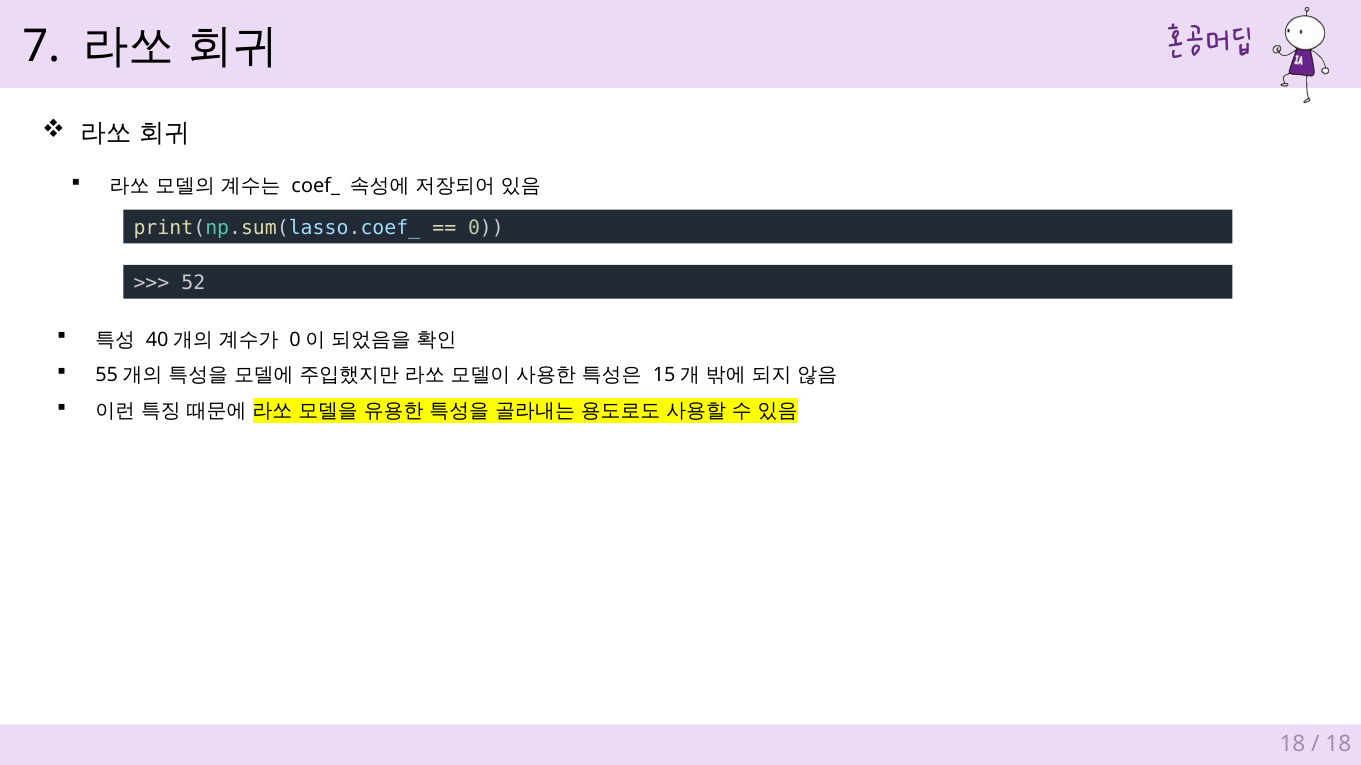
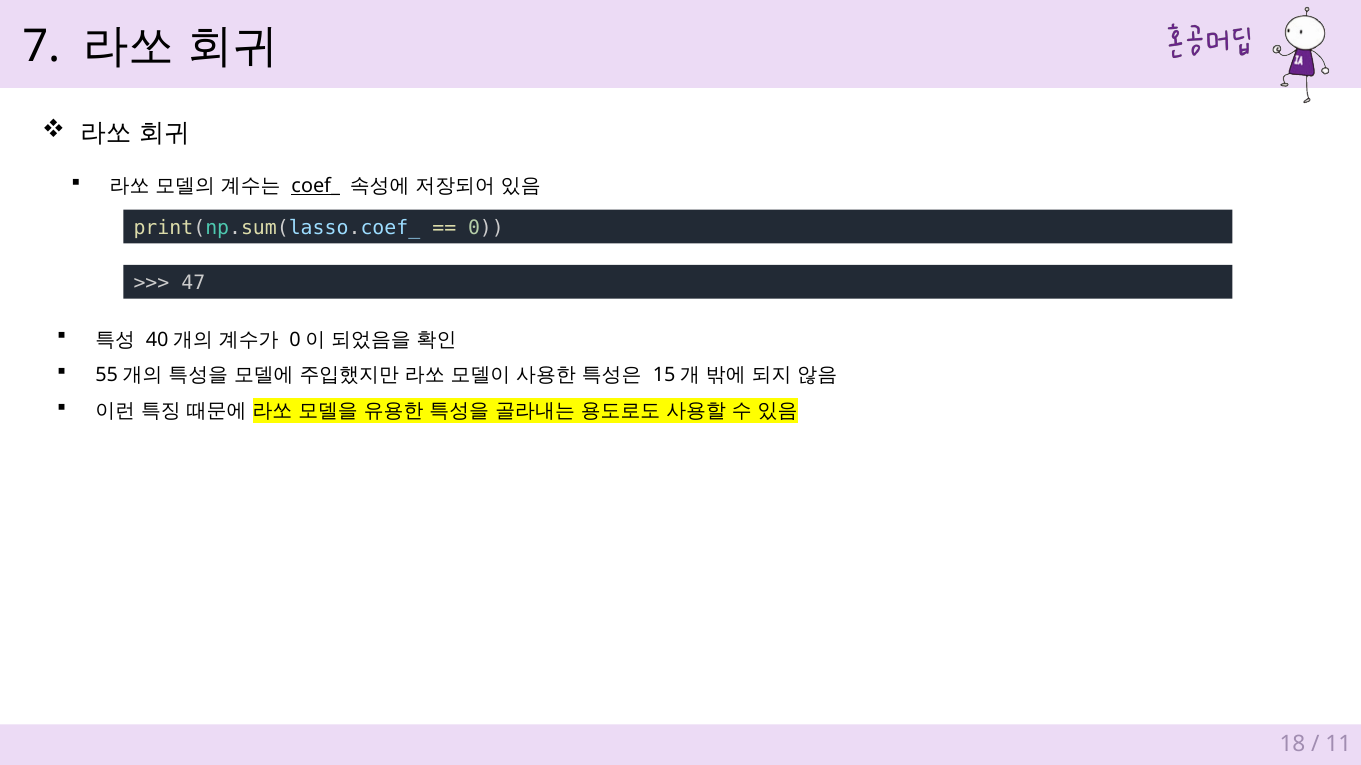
coef_ underline: none -> present (316, 186)
52: 52 -> 47 (193, 283)
18: 18 -> 11 (1338, 745)
